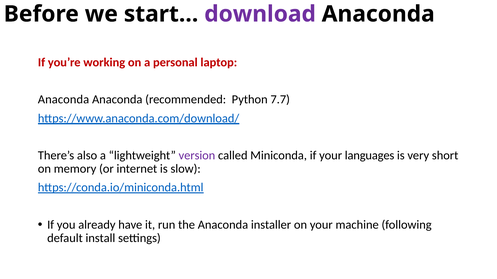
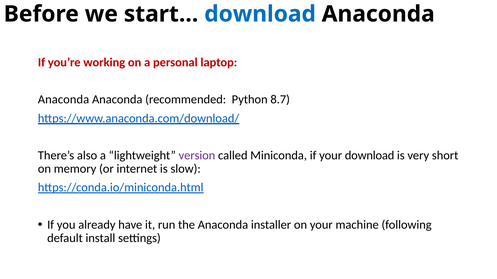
download colour: purple -> blue (260, 14)
7.7: 7.7 -> 8.7 (280, 100)
your languages: languages -> download (370, 156)
